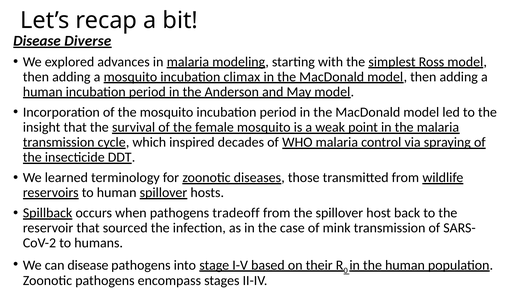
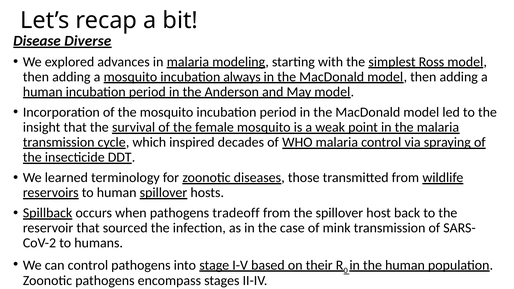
climax: climax -> always (242, 77)
can disease: disease -> control (88, 265)
